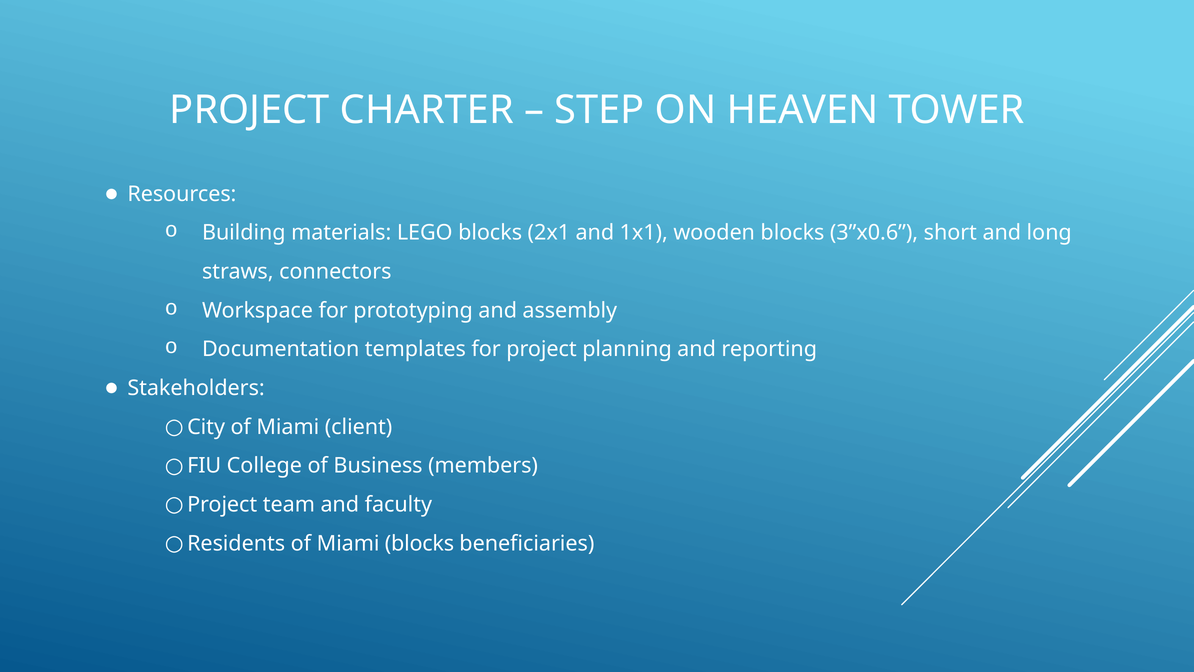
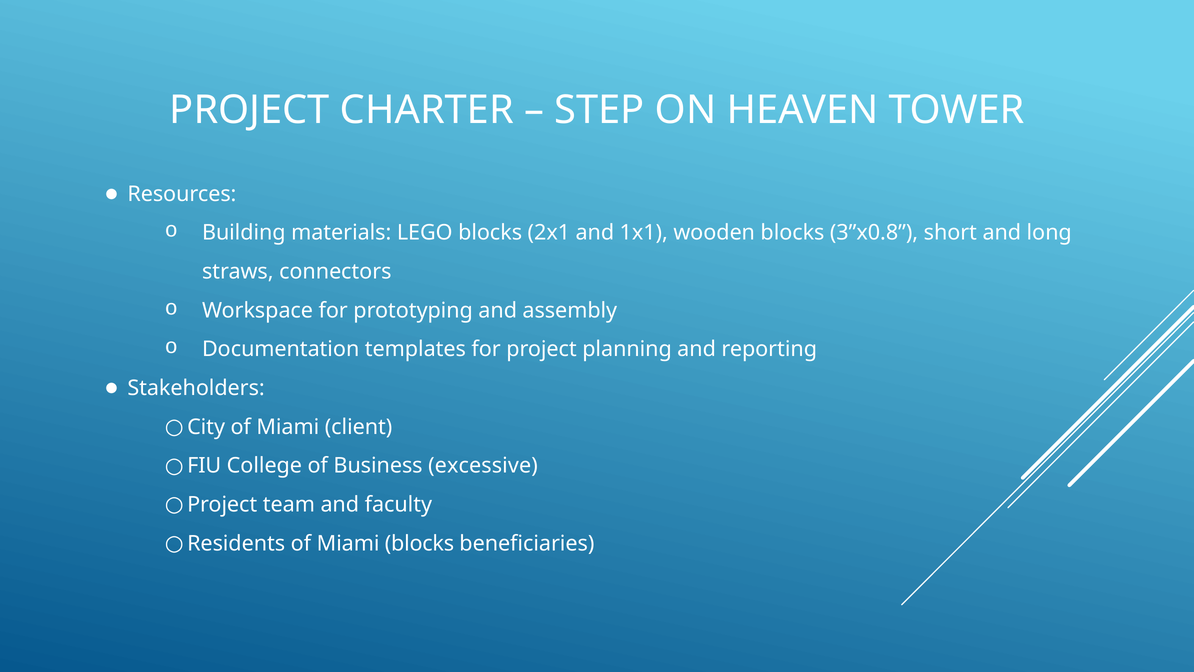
3”x0.6: 3”x0.6 -> 3”x0.8 (874, 233)
members: members -> excessive (483, 466)
